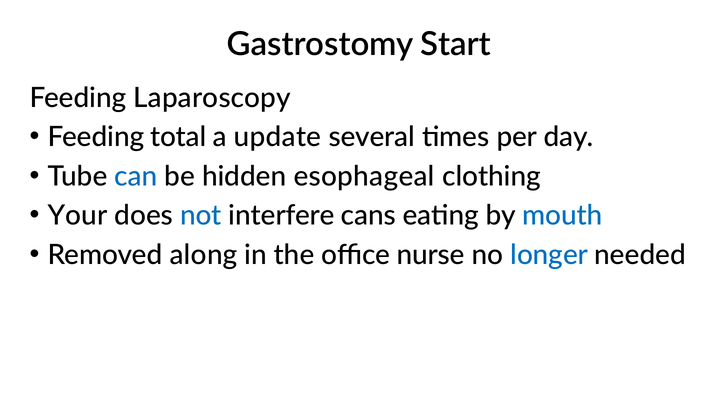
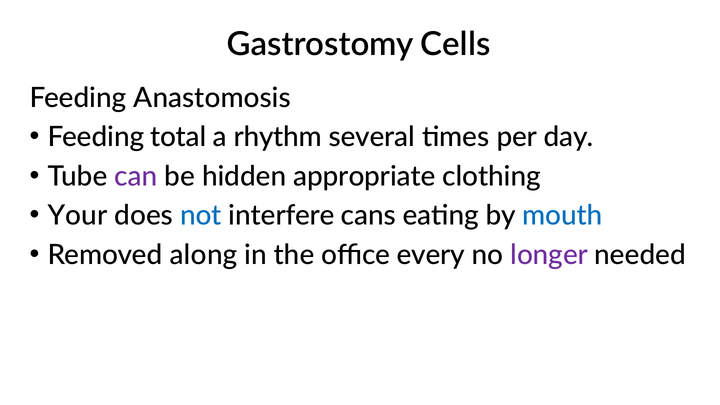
Start: Start -> Cells (455, 45)
Laparoscopy: Laparoscopy -> Anastomosis (212, 98)
update: update -> rhythm (278, 137)
can colour: blue -> purple (136, 176)
esophageal: esophageal -> appropriate (364, 176)
nurse: nurse -> every (431, 255)
longer colour: blue -> purple (549, 255)
